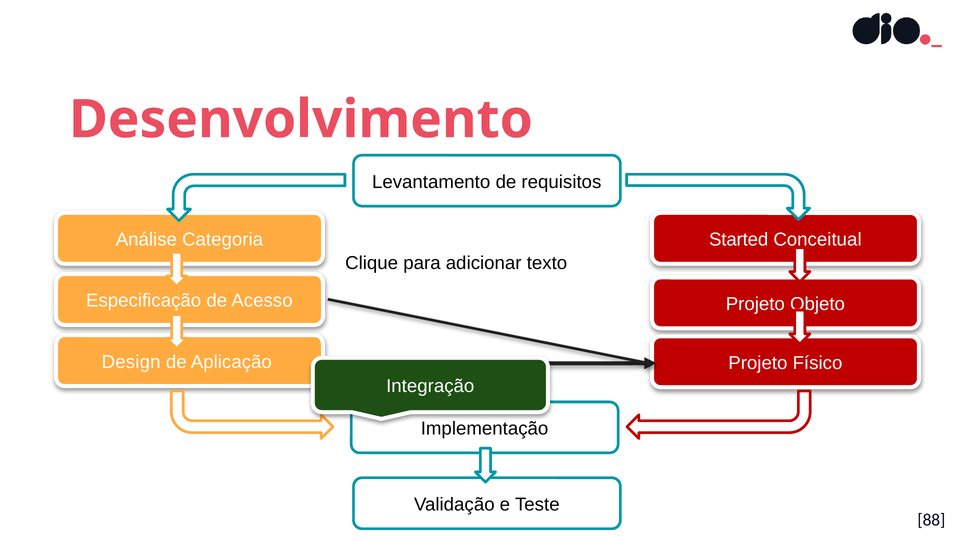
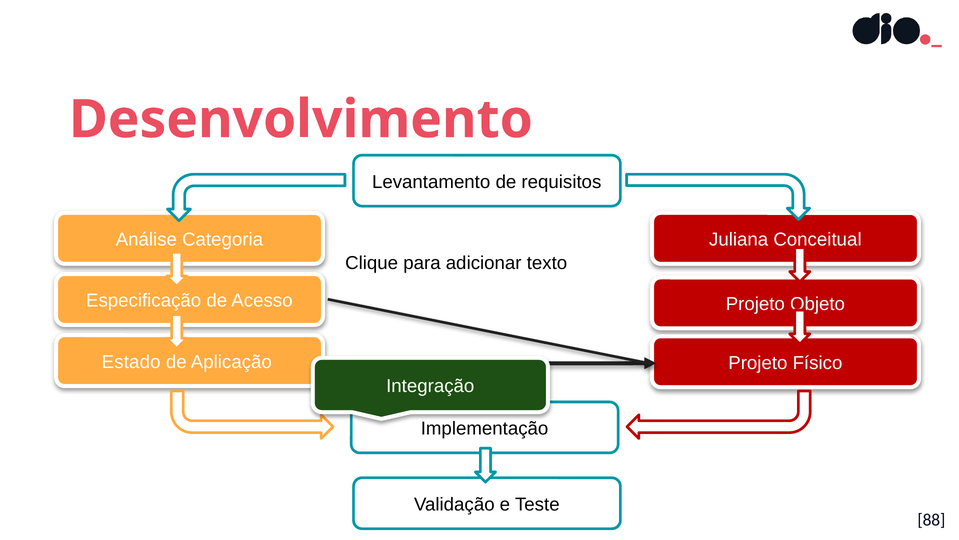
Started: Started -> Juliana (739, 239)
Design: Design -> Estado (131, 362)
